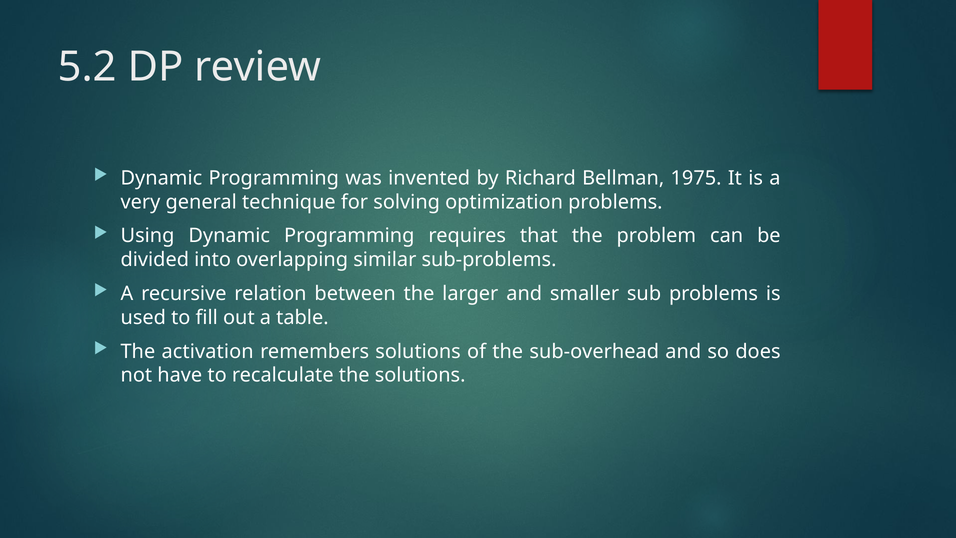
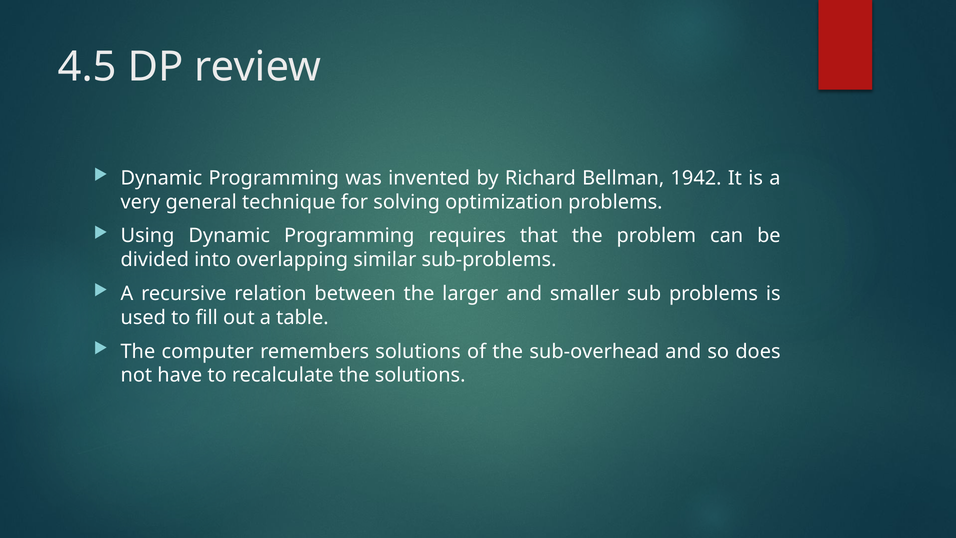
5.2: 5.2 -> 4.5 (87, 67)
1975: 1975 -> 1942 (696, 178)
activation: activation -> computer (208, 351)
